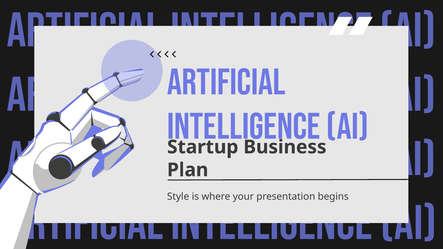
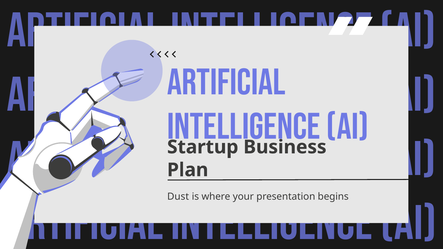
Style: Style -> Dust (178, 197)
